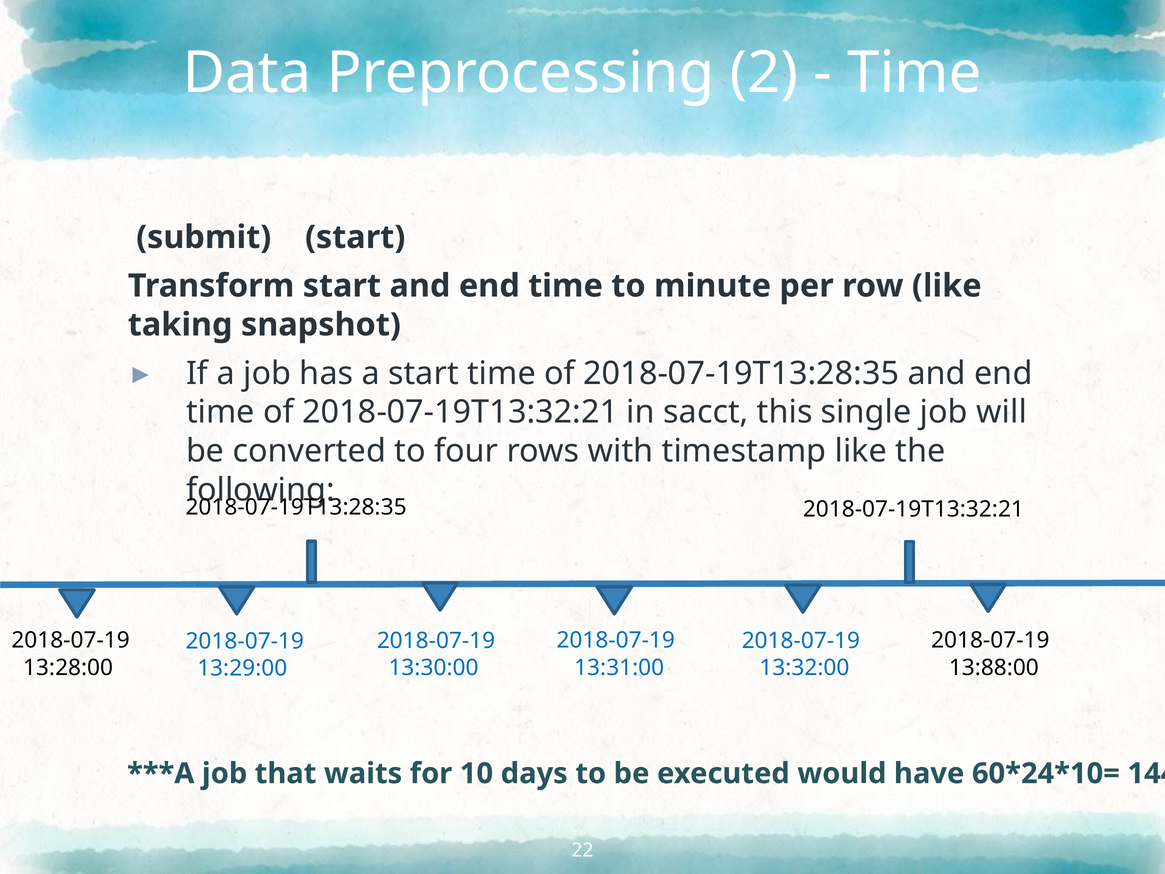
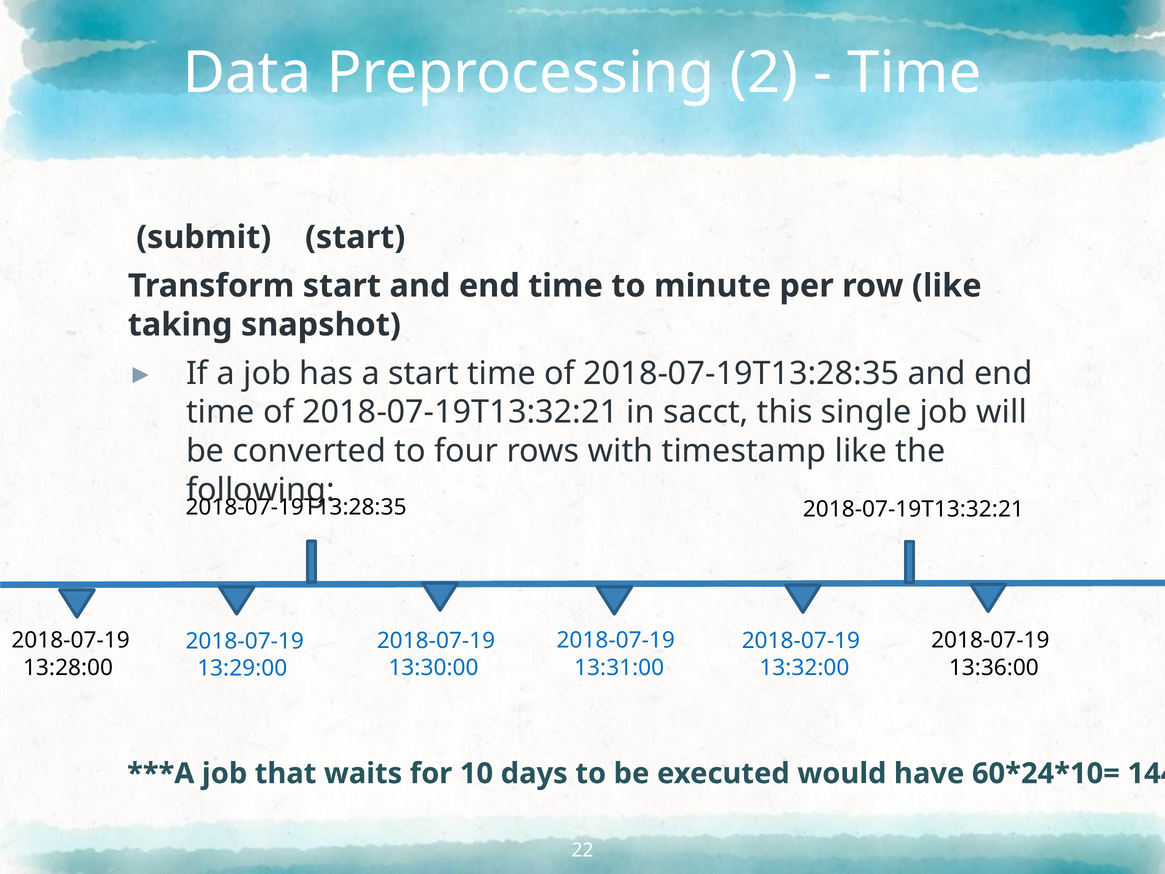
13:88:00: 13:88:00 -> 13:36:00 (994, 667)
